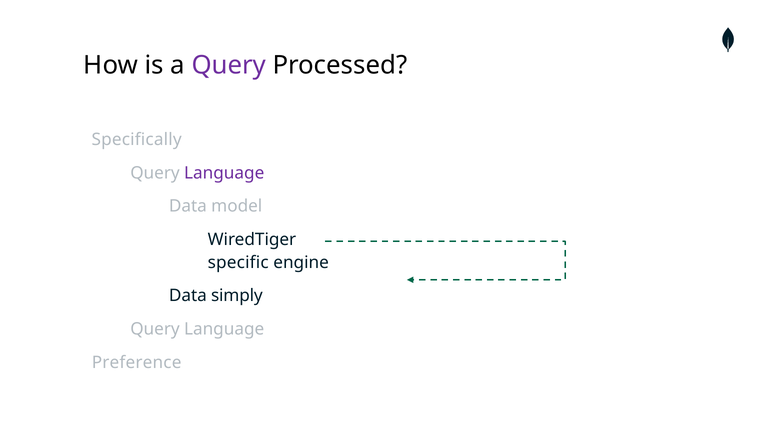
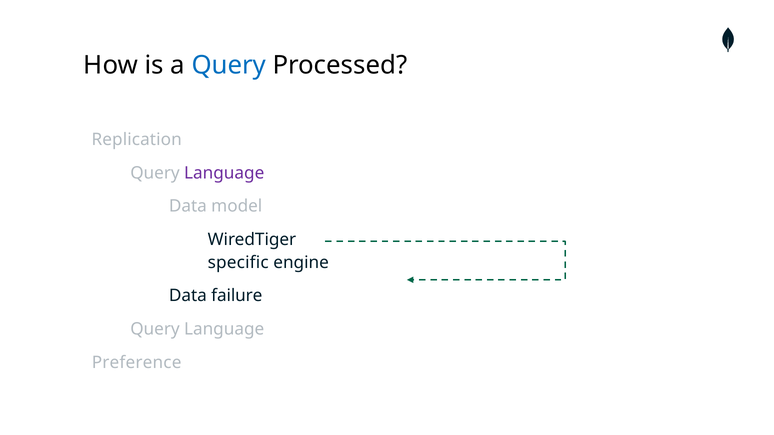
Query colour: purple -> blue (229, 65)
Specifically: Specifically -> Replication (137, 140)
simply: simply -> failure (237, 296)
